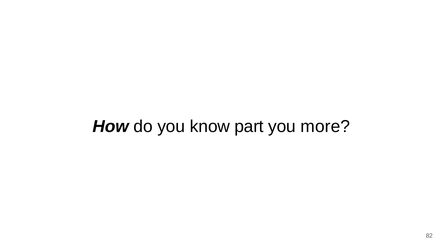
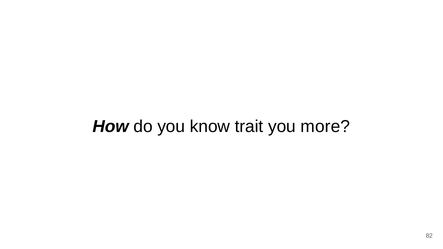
part: part -> trait (249, 127)
